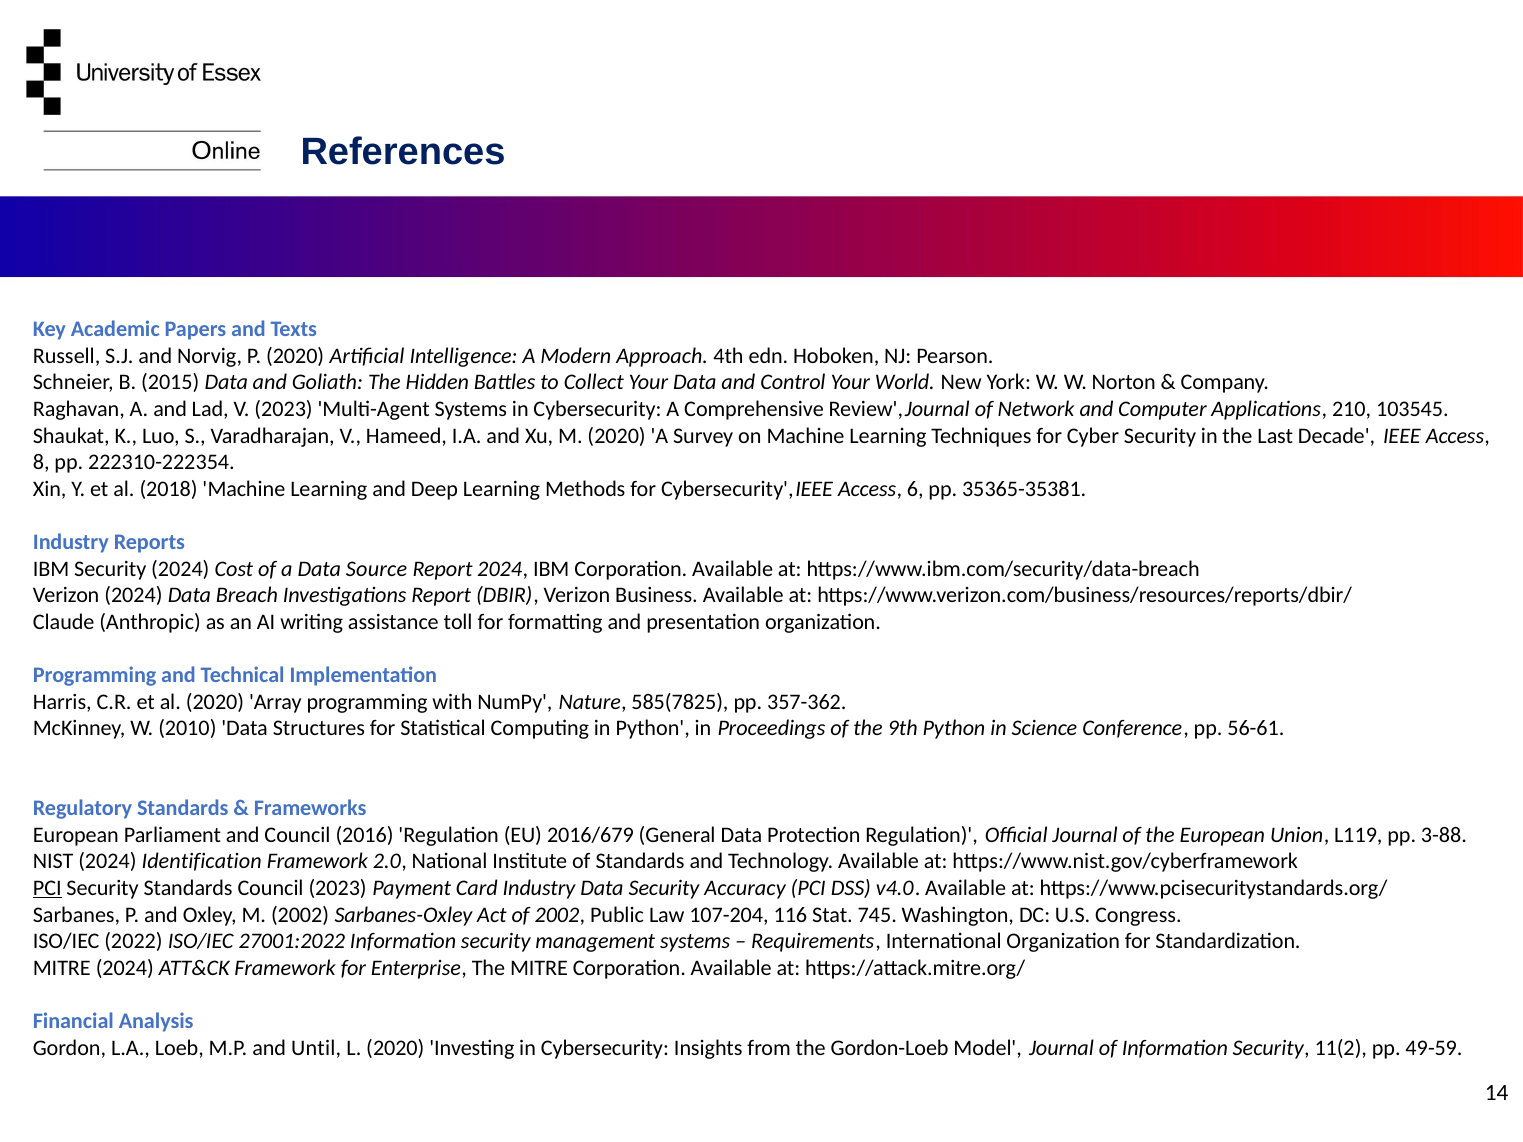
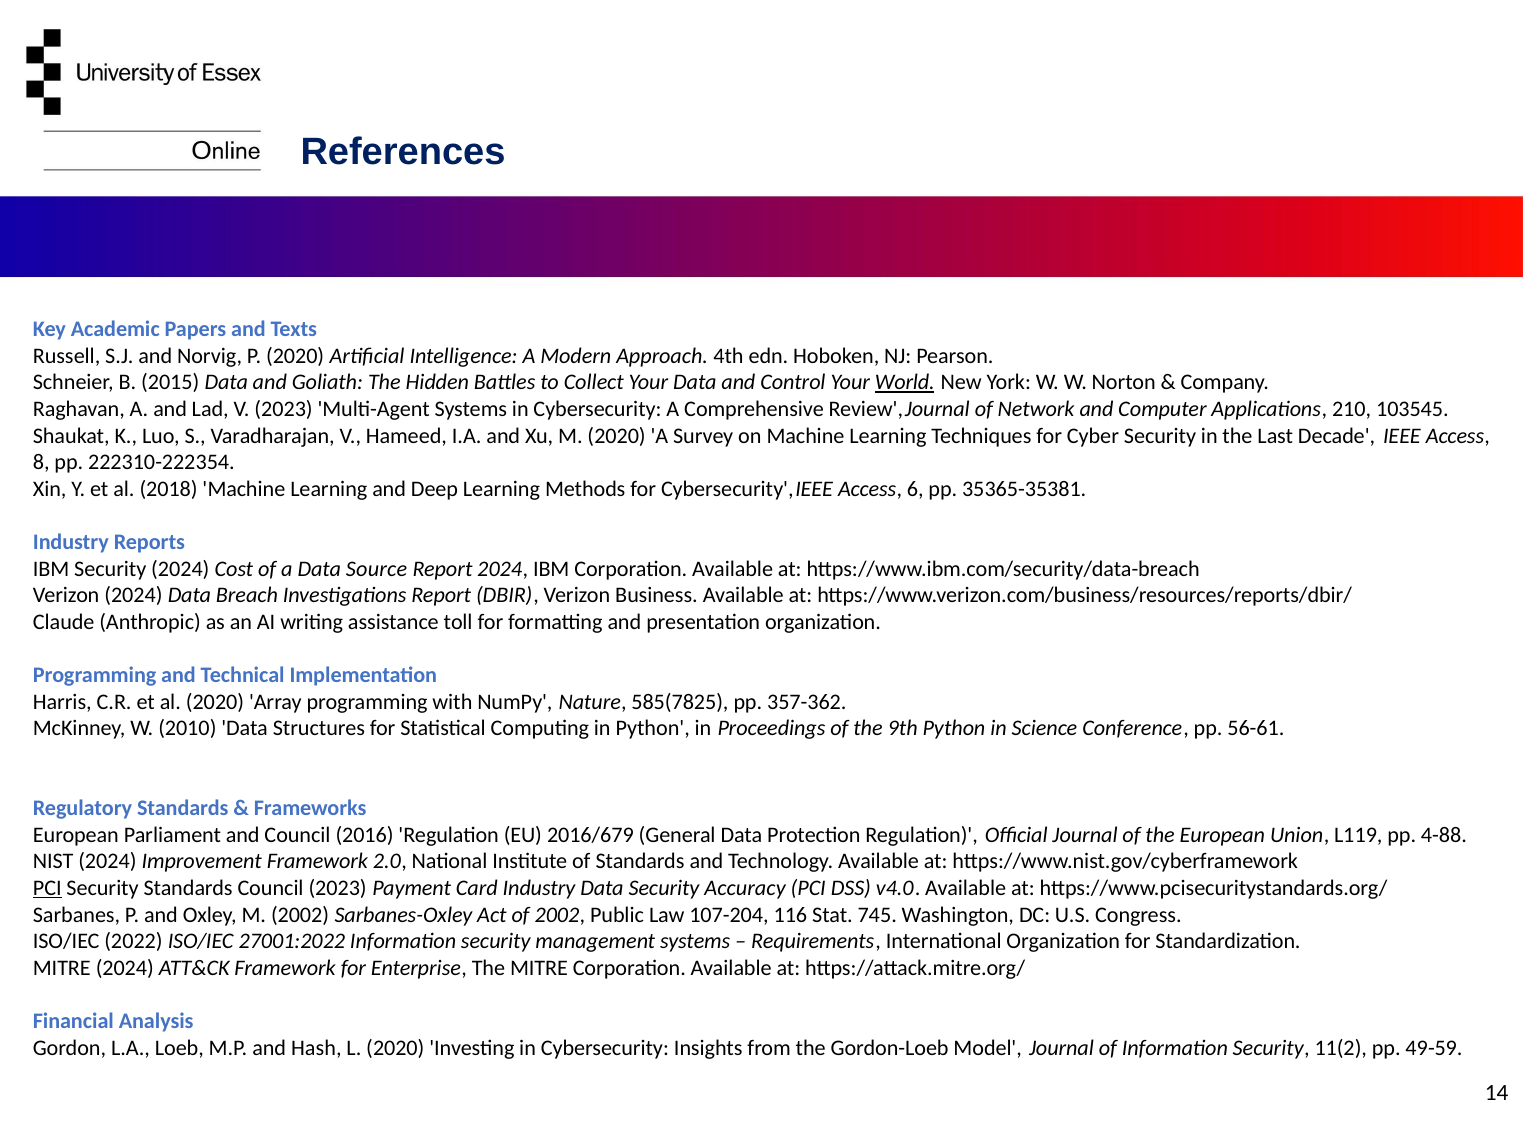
World underline: none -> present (905, 383)
3-88: 3-88 -> 4-88 (1444, 835)
Identification: Identification -> Improvement (202, 862)
Until: Until -> Hash (316, 1048)
